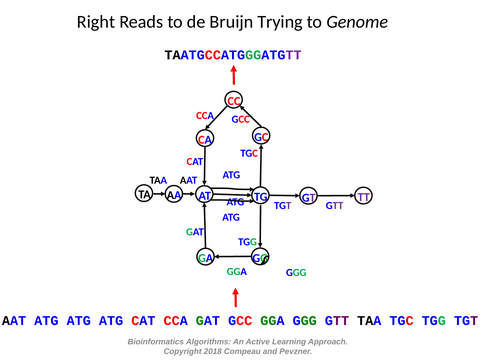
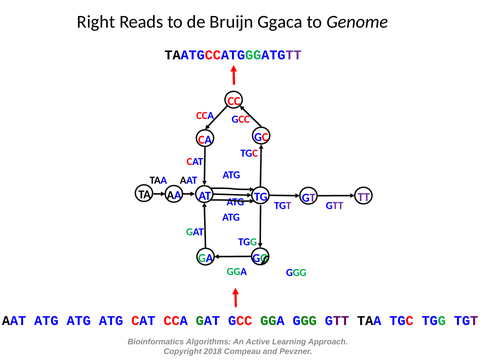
Trying: Trying -> Ggaca (280, 22)
